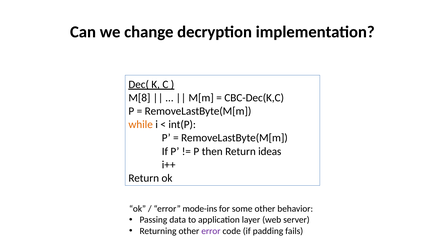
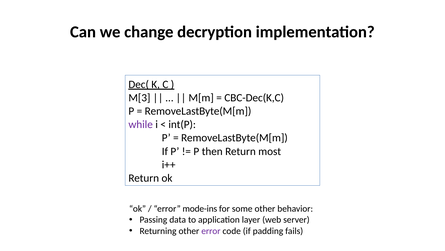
M[8: M[8 -> M[3 (139, 98)
while colour: orange -> purple (141, 124)
ideas: ideas -> most (270, 151)
